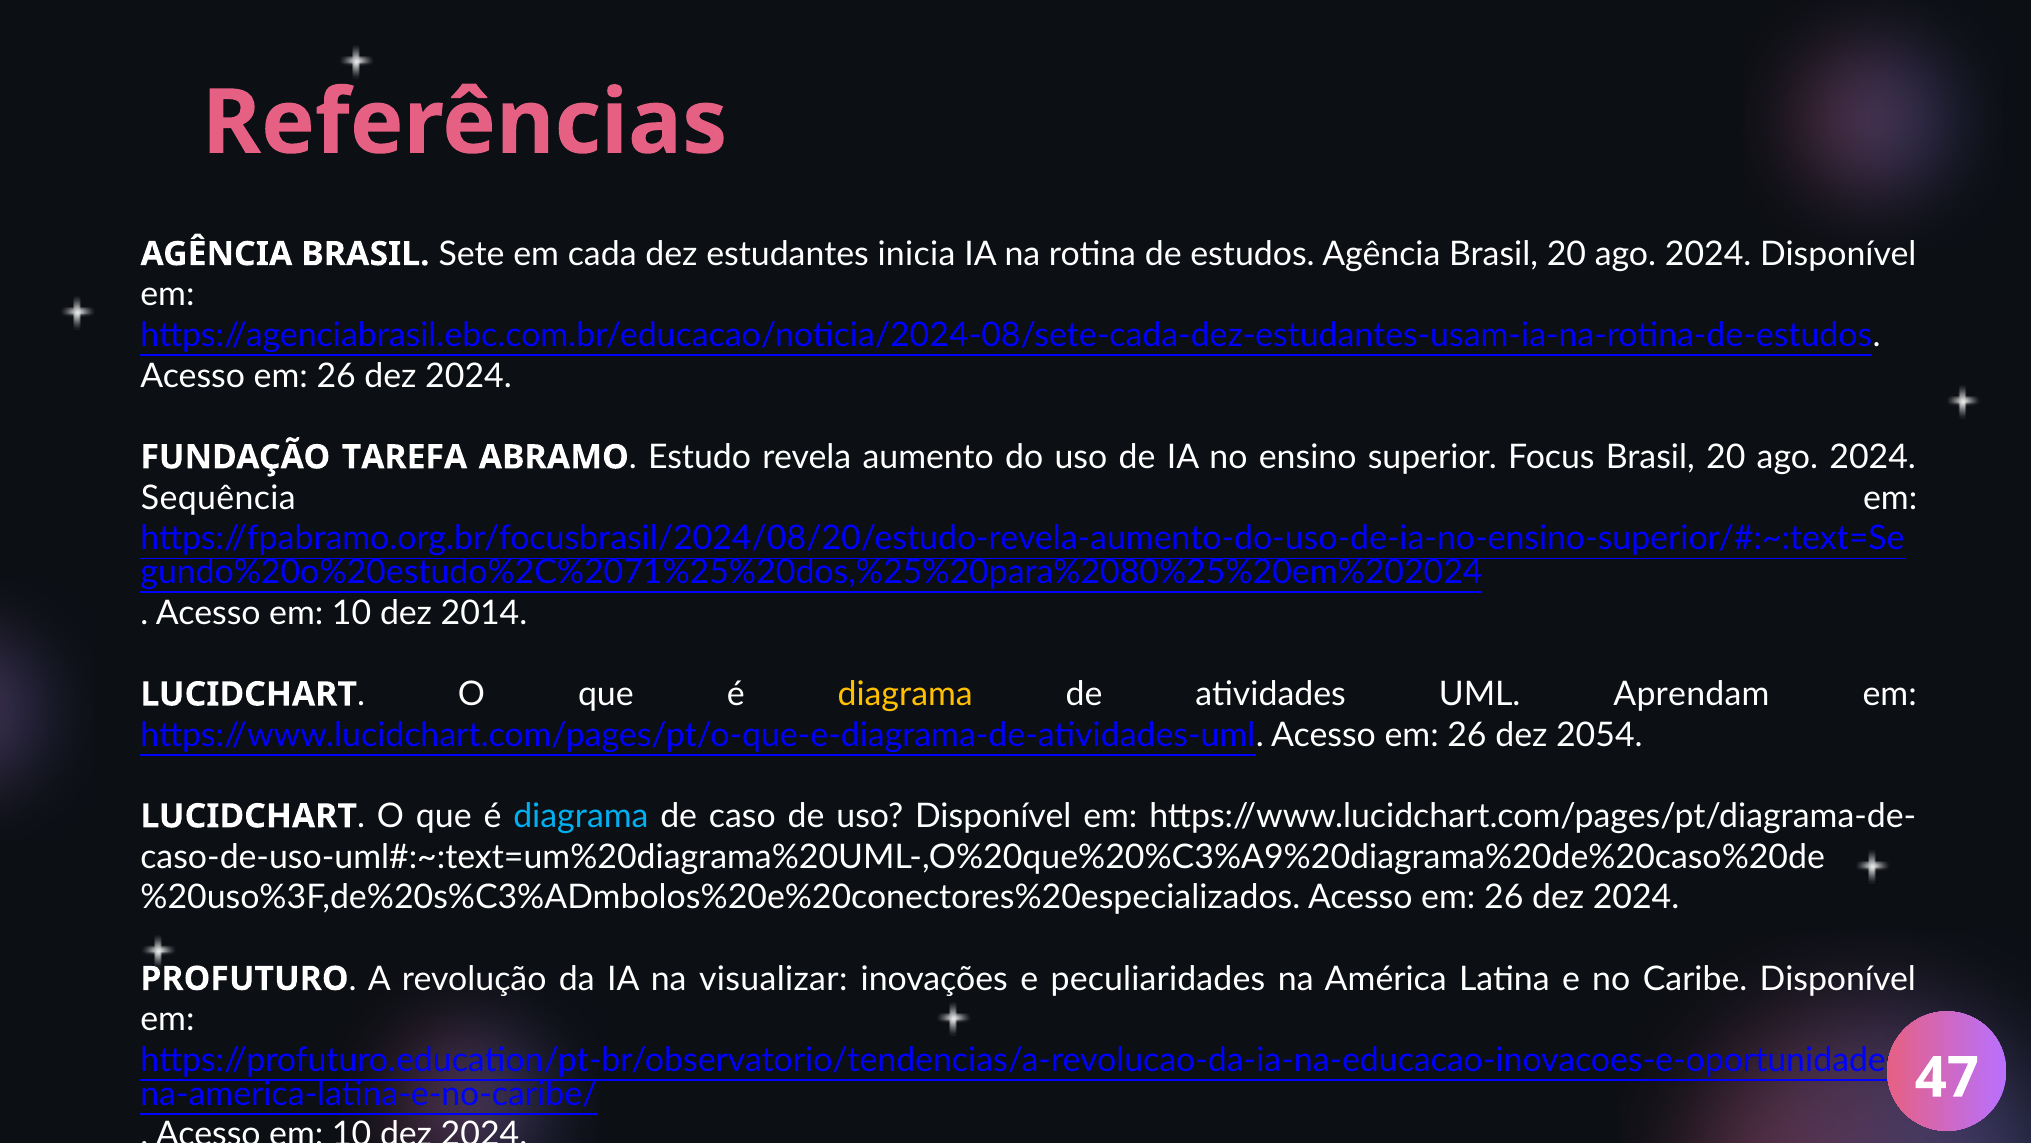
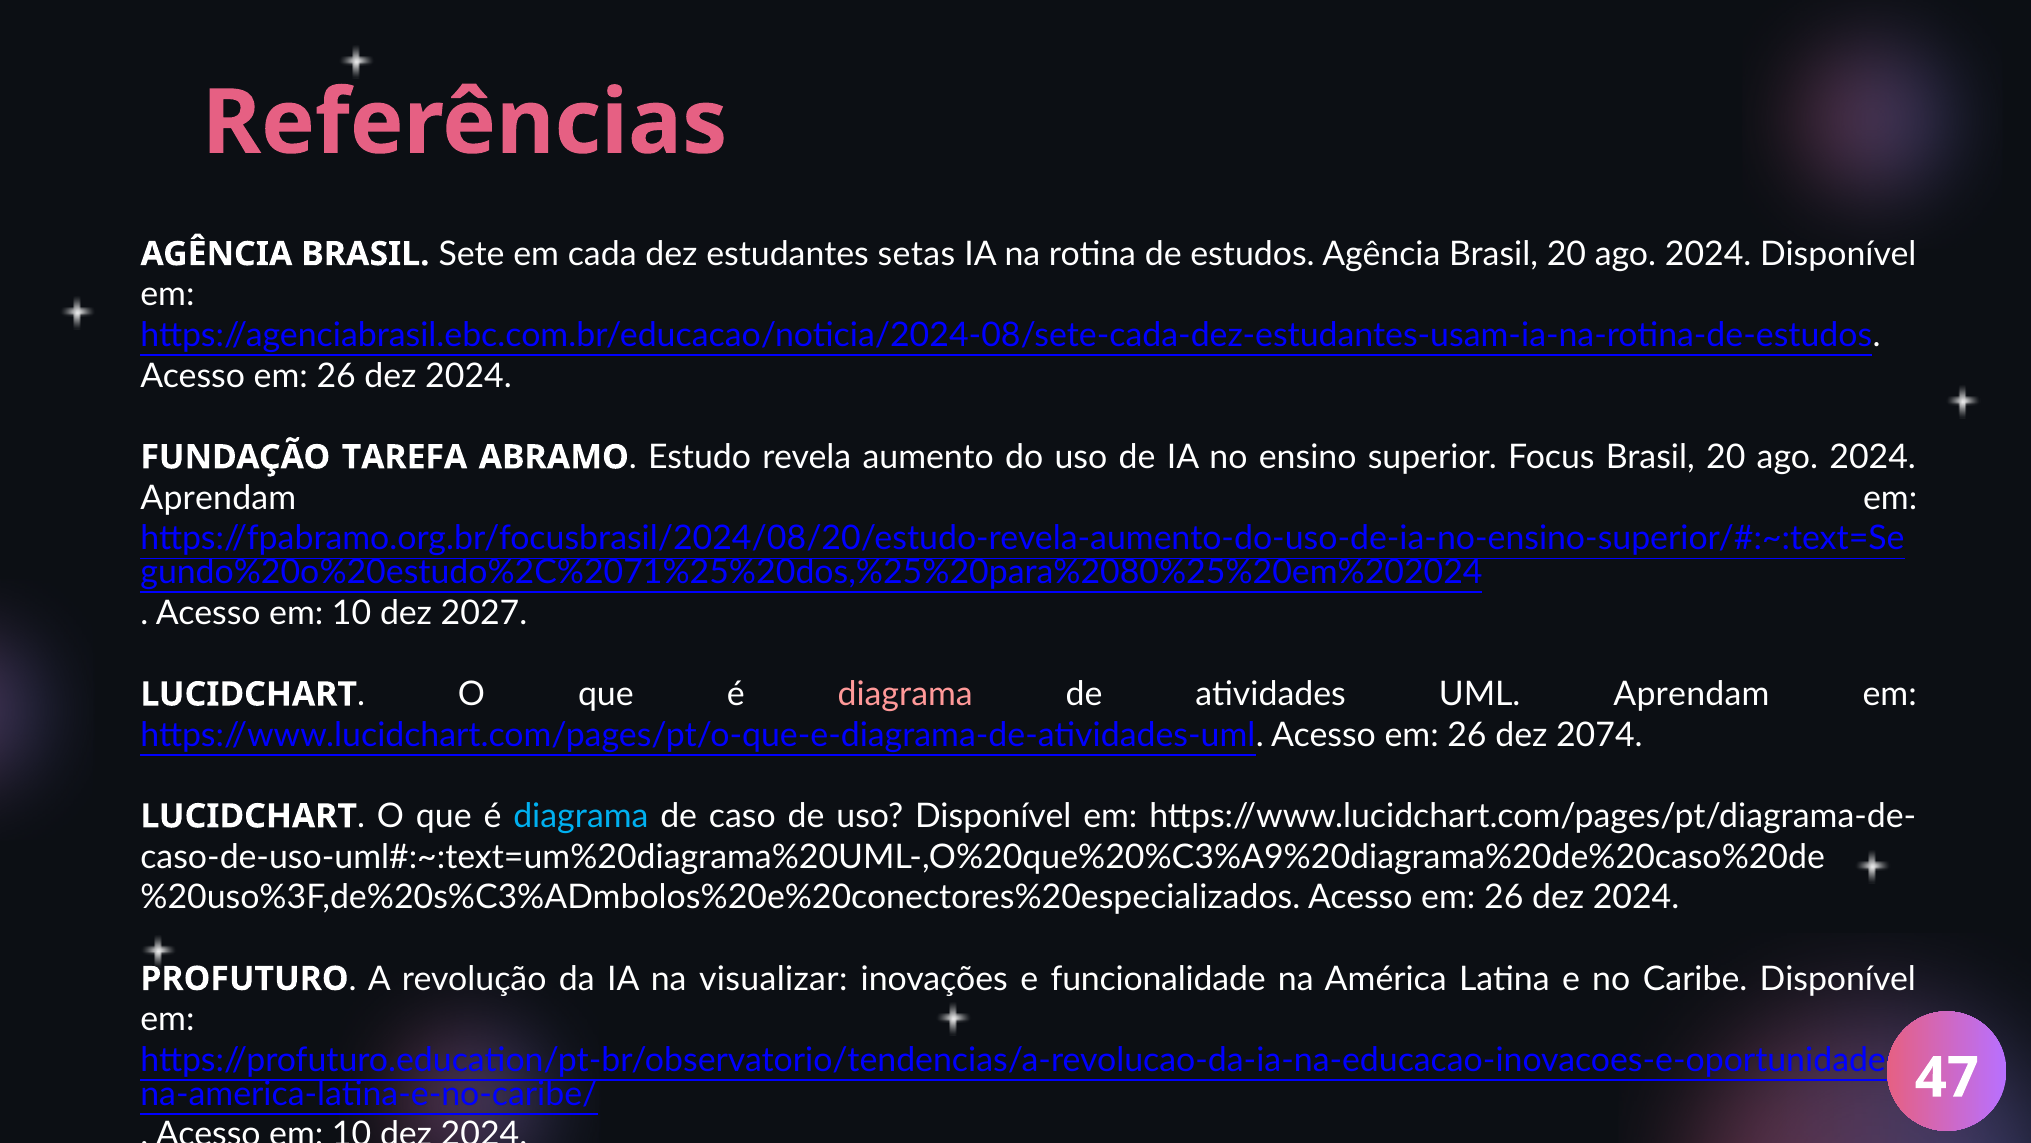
inicia: inicia -> setas (916, 254)
Sequência: Sequência -> Aprendam (218, 498)
2014: 2014 -> 2027 (484, 613)
diagrama colour: yellow -> pink (905, 694)
2054: 2054 -> 2074 (1599, 735)
peculiaridades: peculiaridades -> funcionalidade (1158, 978)
